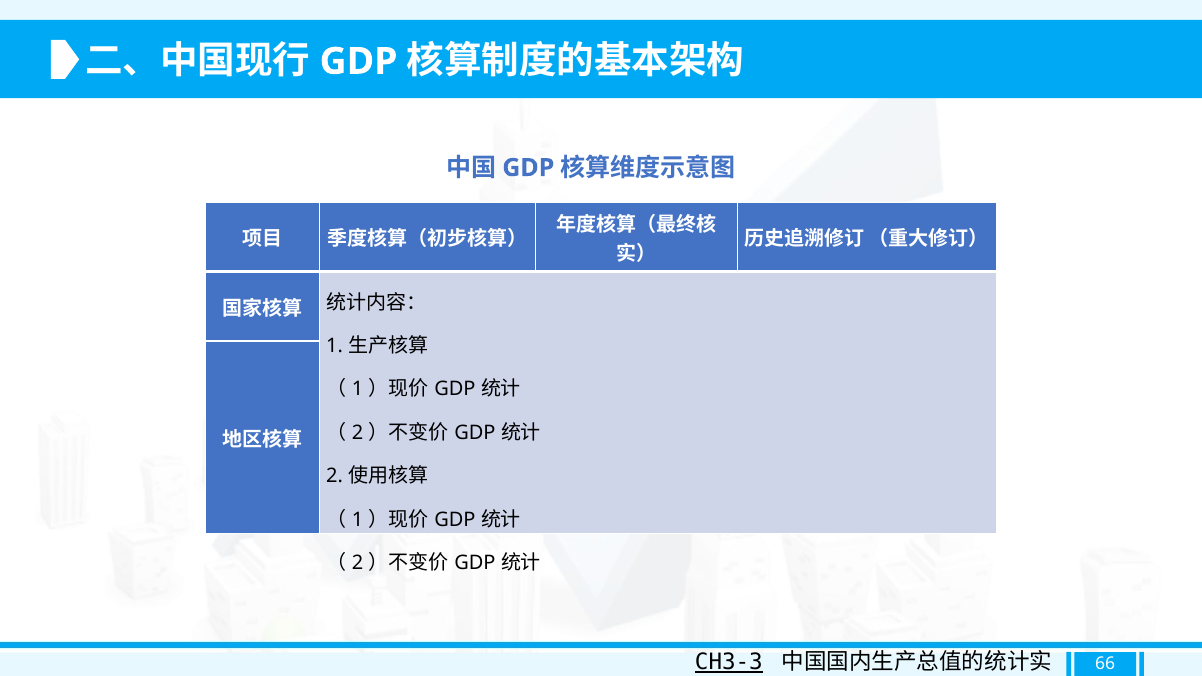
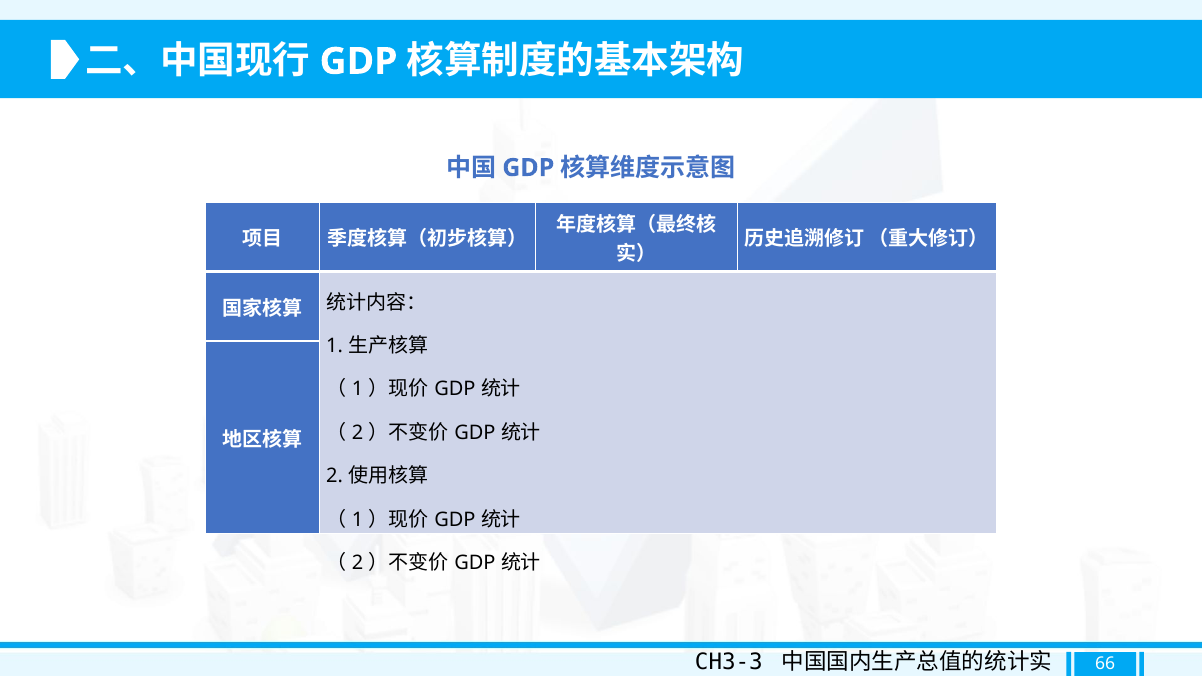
CH3-3 underline: present -> none (729, 662)
